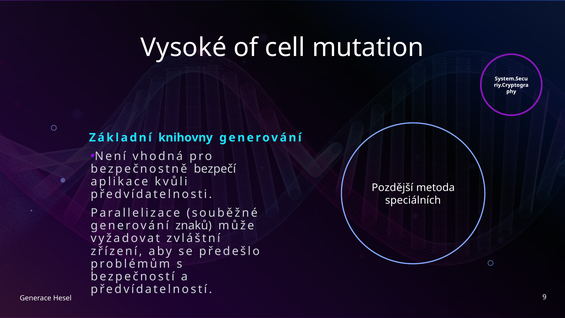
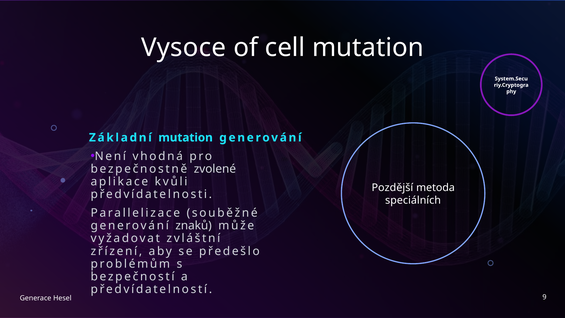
Vysoké: Vysoké -> Vysoce (184, 47)
Základní knihovny: knihovny -> mutation (186, 138)
bezpečí: bezpečí -> zvolené (215, 169)
